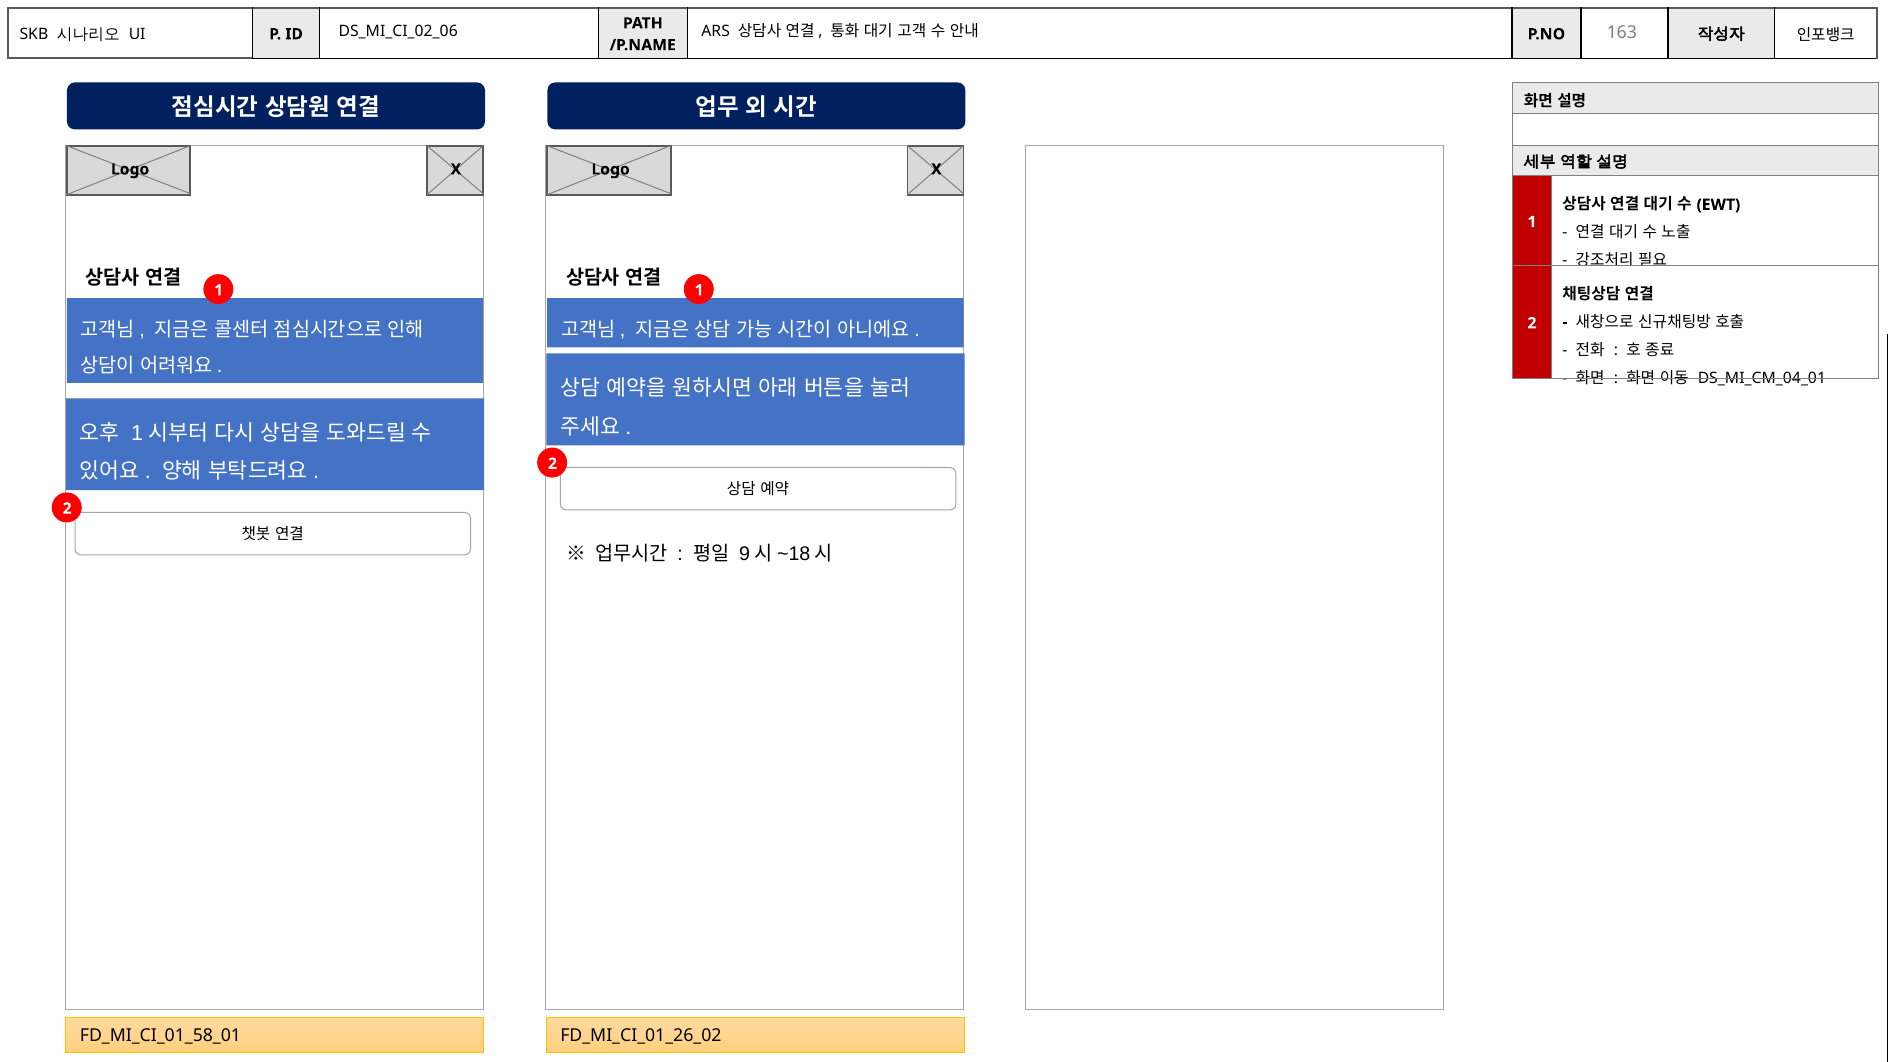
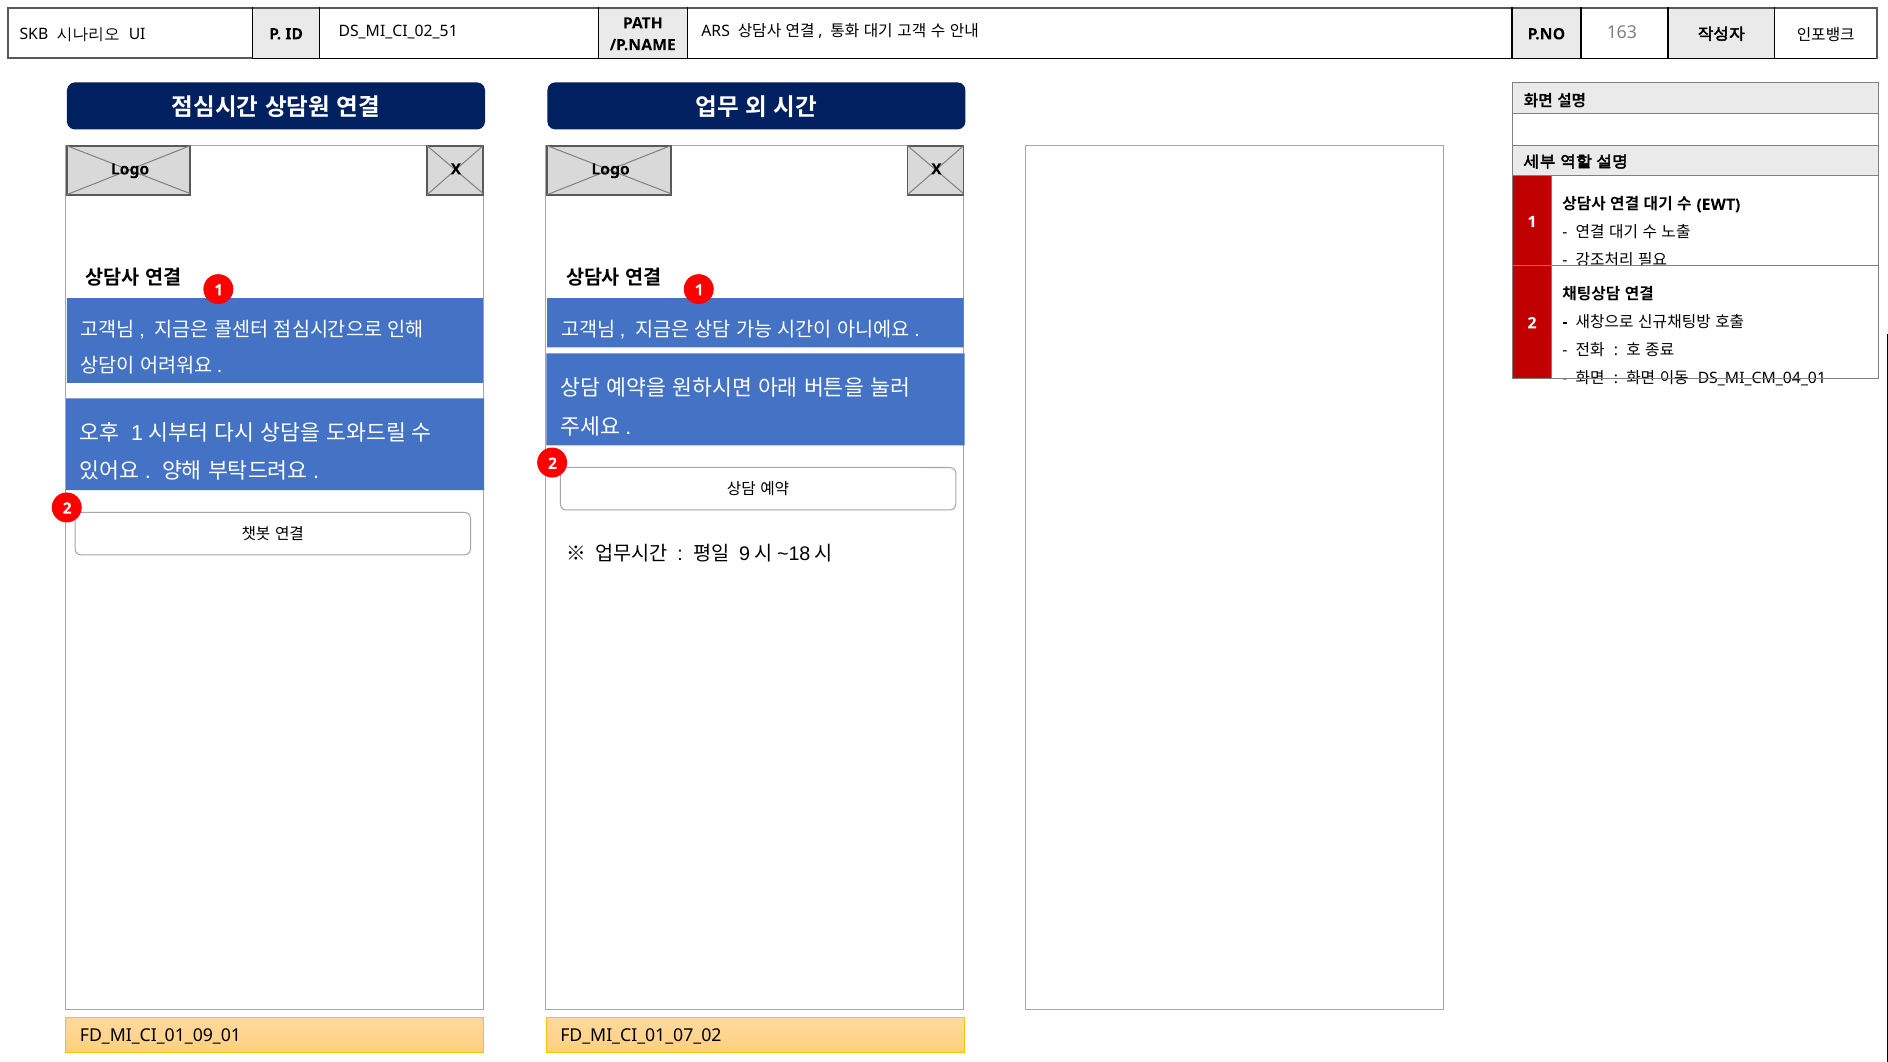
DS_MI_CI_02_06: DS_MI_CI_02_06 -> DS_MI_CI_02_51 (398, 31)
FD_MI_CI_01_58_01: FD_MI_CI_01_58_01 -> FD_MI_CI_01_09_01 (160, 1036)
FD_MI_CI_01_26_02: FD_MI_CI_01_26_02 -> FD_MI_CI_01_07_02 (641, 1036)
